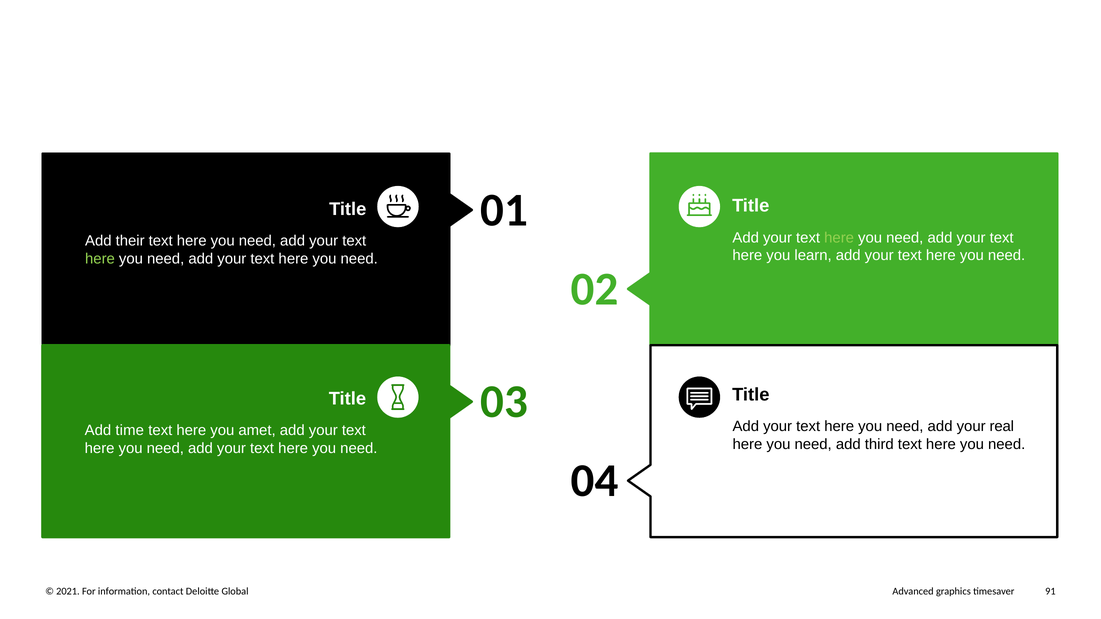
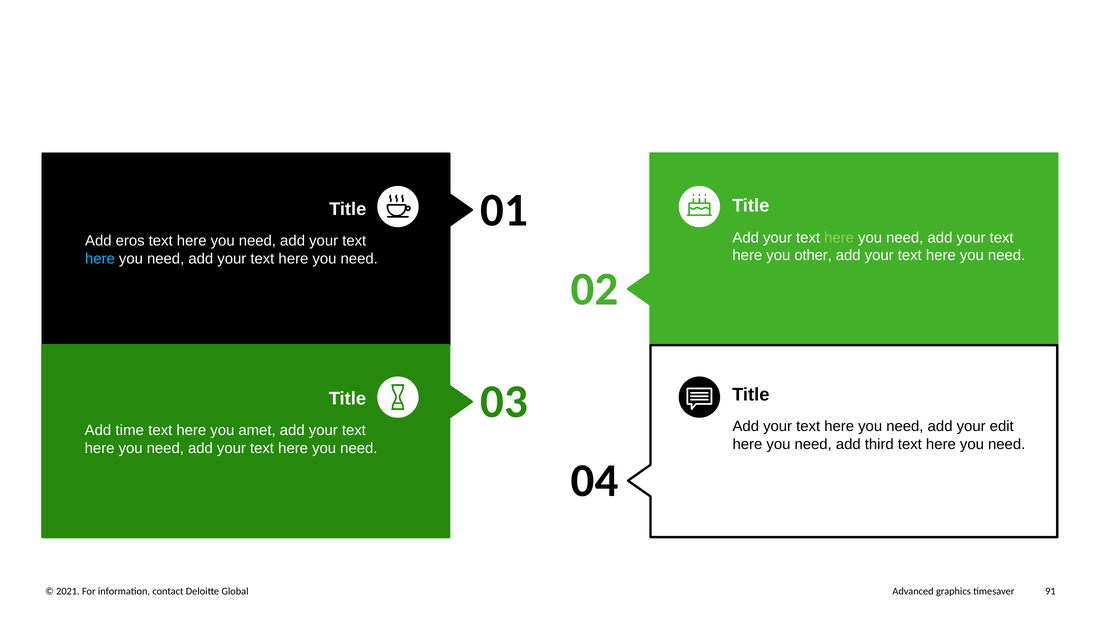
their: their -> eros (130, 241)
learn: learn -> other (813, 256)
here colour: light green -> light blue (100, 259)
real: real -> edit (1002, 427)
